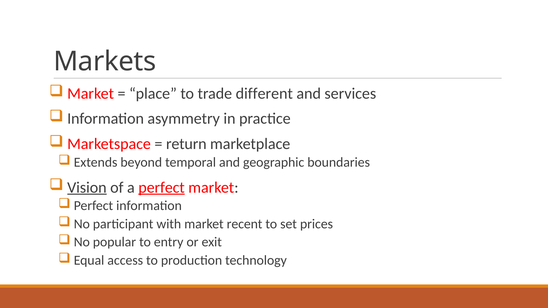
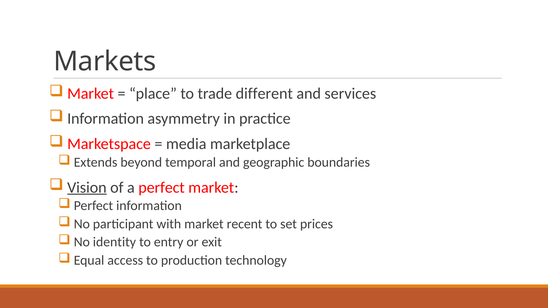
return: return -> media (186, 144)
perfect underline: present -> none (162, 188)
popular: popular -> identity (114, 242)
